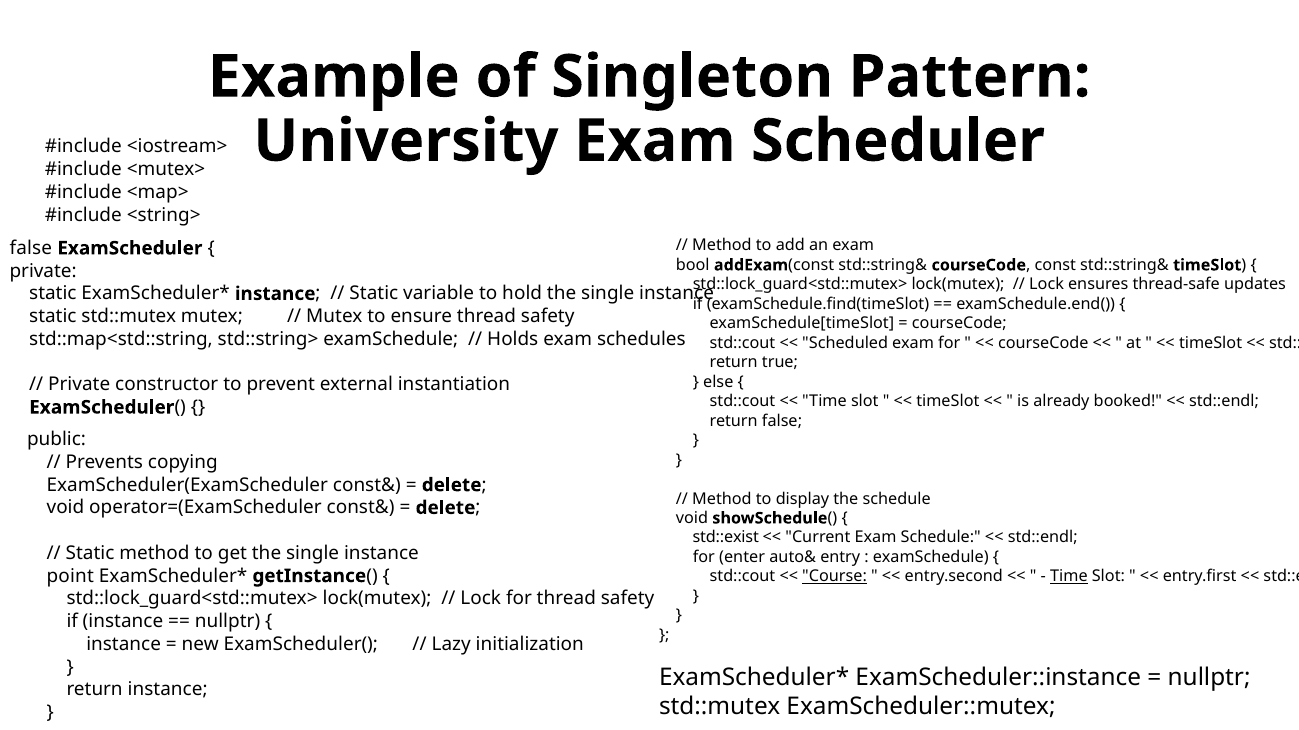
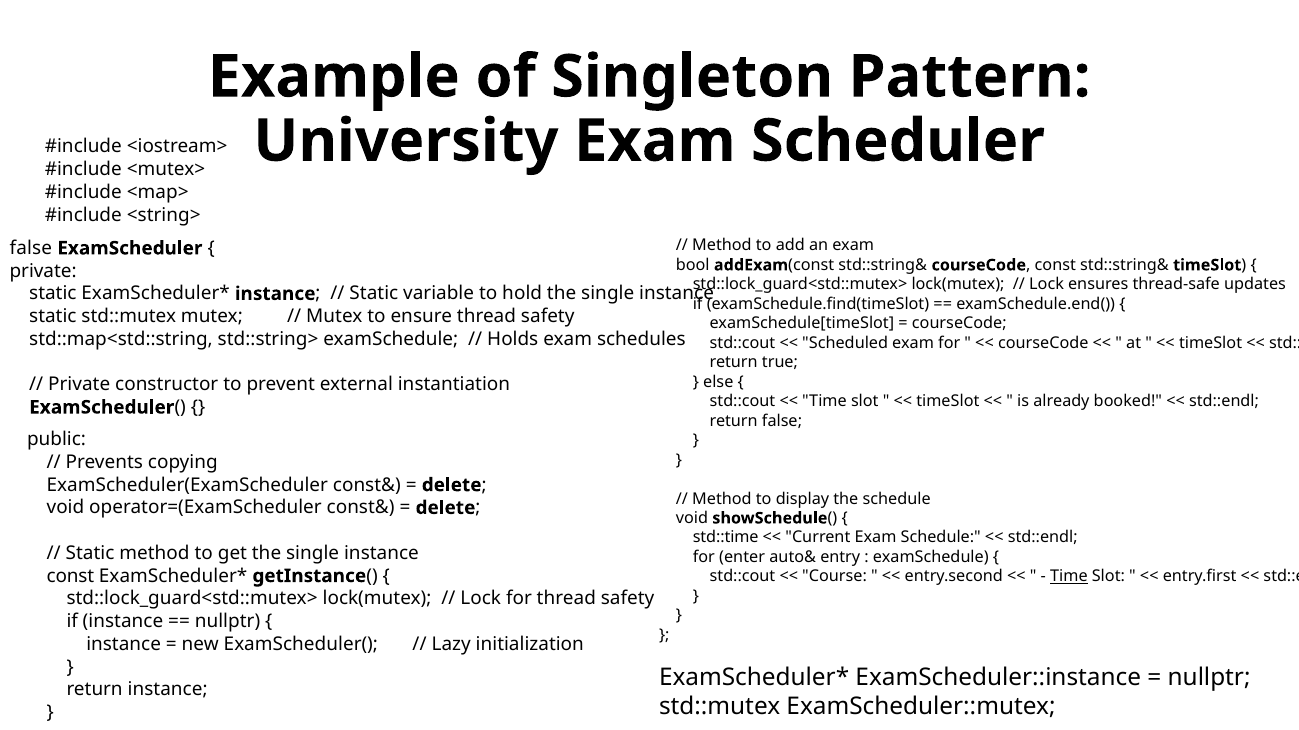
std::exist: std::exist -> std::time (726, 538)
point: point -> const (70, 576)
Course underline: present -> none (835, 577)
